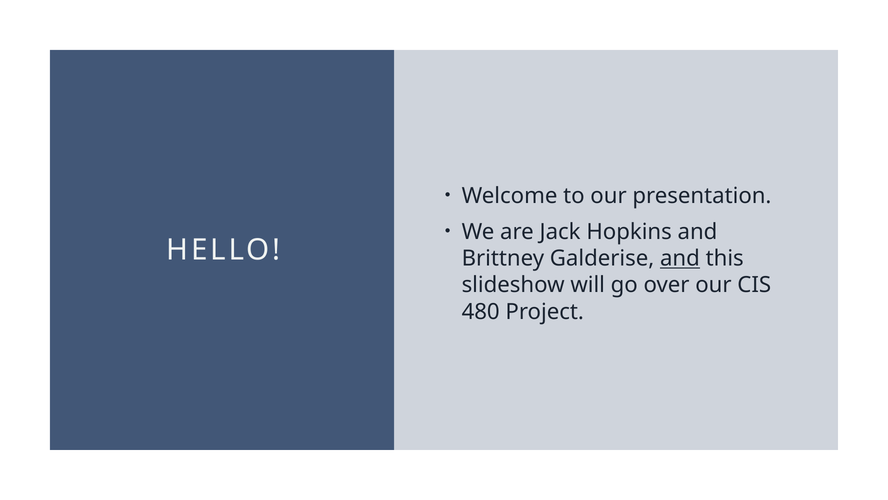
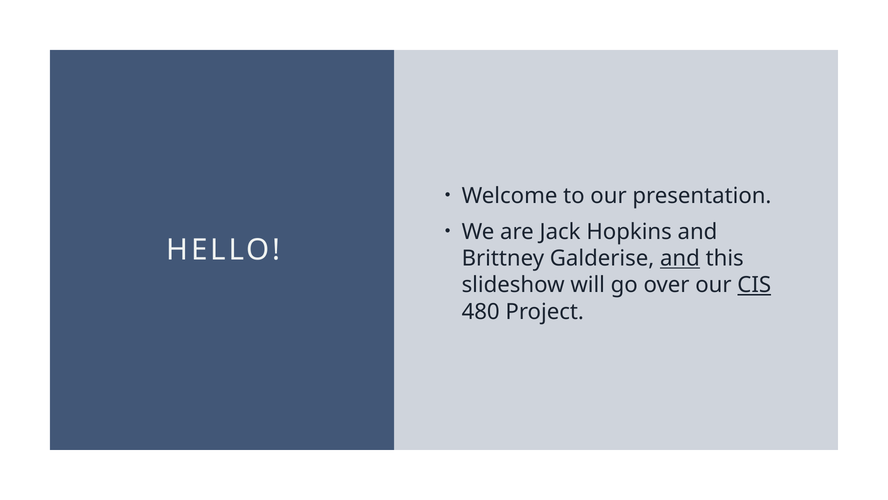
CIS underline: none -> present (754, 285)
